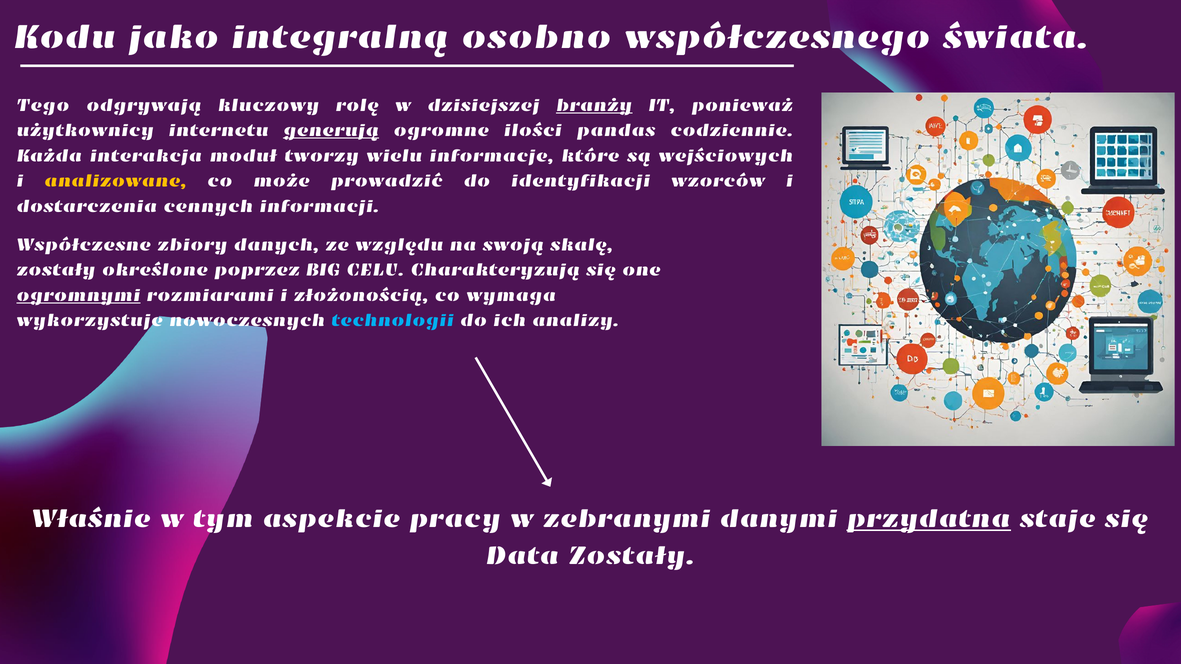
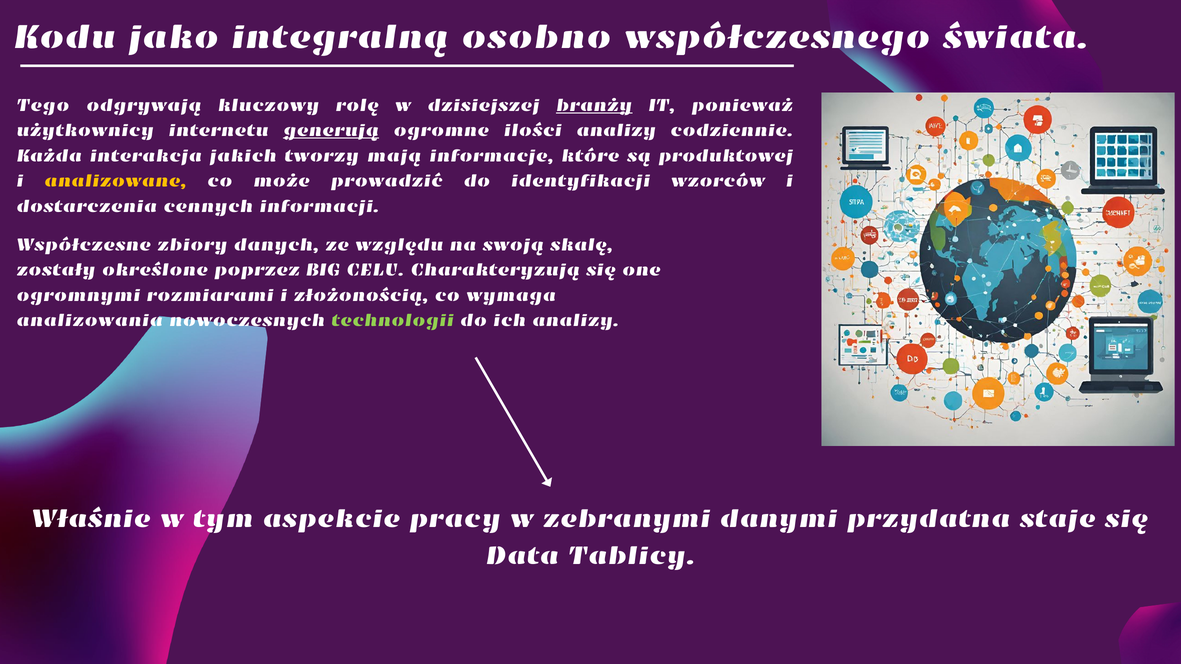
ilości pandas: pandas -> analizy (616, 130)
moduł: moduł -> jakich (243, 156)
wielu: wielu -> mają (394, 156)
wejściowych: wejściowych -> produktowej (726, 156)
ogromnymi underline: present -> none (78, 295)
wykorzystuje: wykorzystuje -> analizowania (90, 321)
technologii colour: light blue -> light green (393, 321)
przydatna underline: present -> none (929, 519)
Data Zostały: Zostały -> Tablicy (632, 556)
